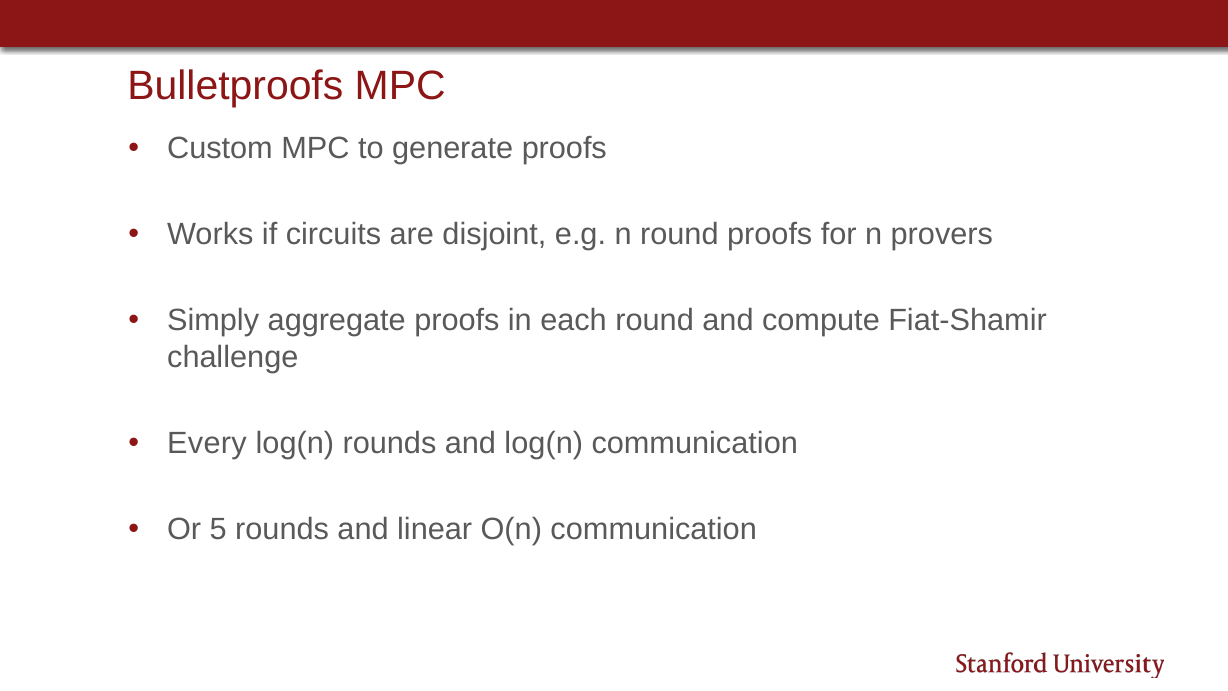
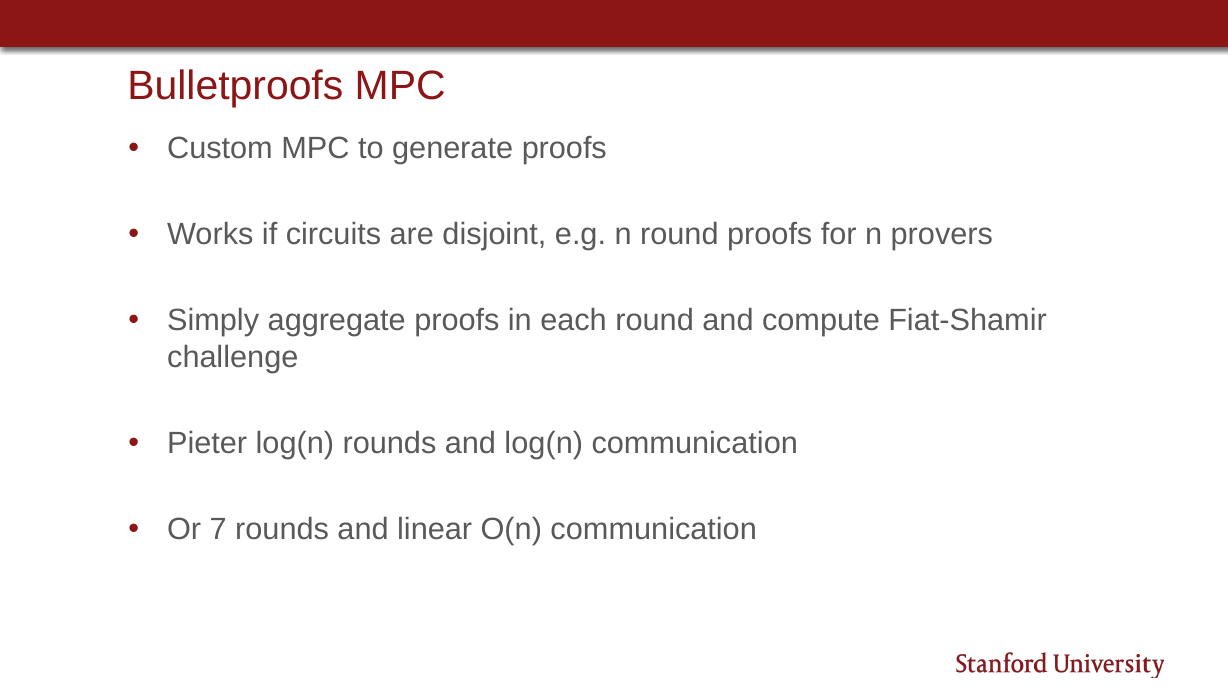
Every: Every -> Pieter (207, 443)
5: 5 -> 7 (218, 529)
